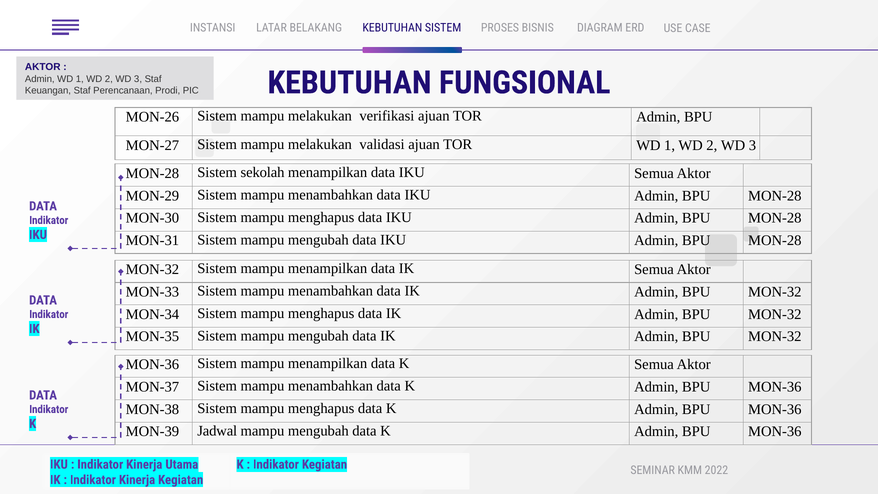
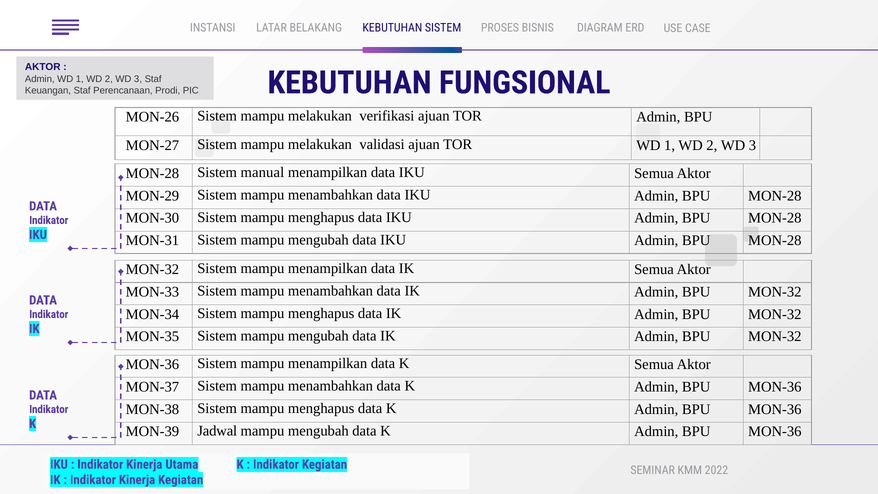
sekolah: sekolah -> manual (262, 172)
